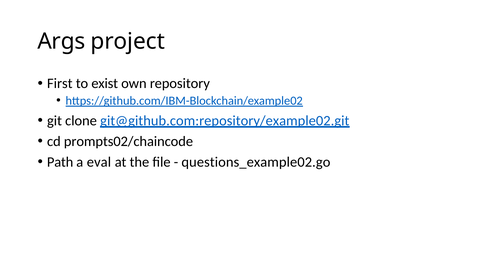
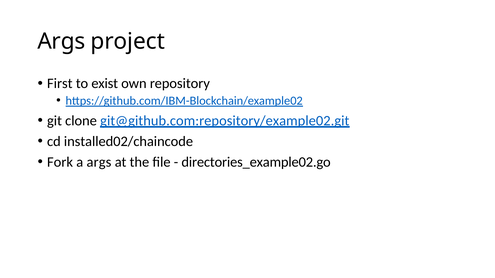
prompts02/chaincode: prompts02/chaincode -> installed02/chaincode (128, 142)
Path: Path -> Fork (60, 162)
a eval: eval -> args (99, 162)
questions_example02.go: questions_example02.go -> directories_example02.go (256, 162)
